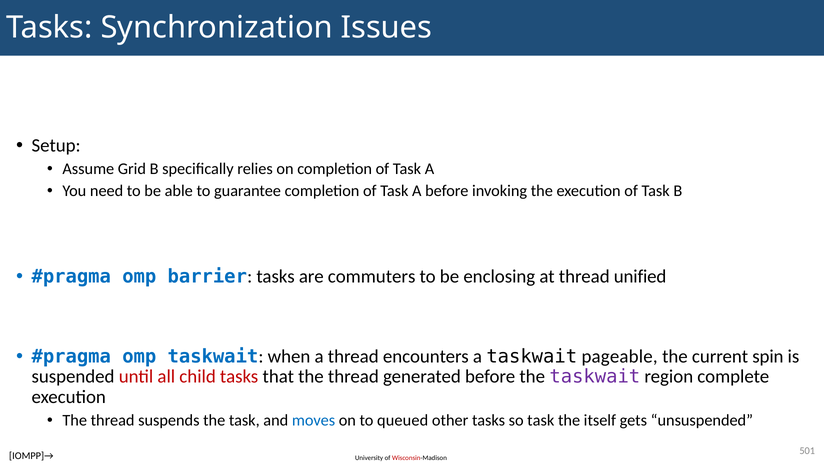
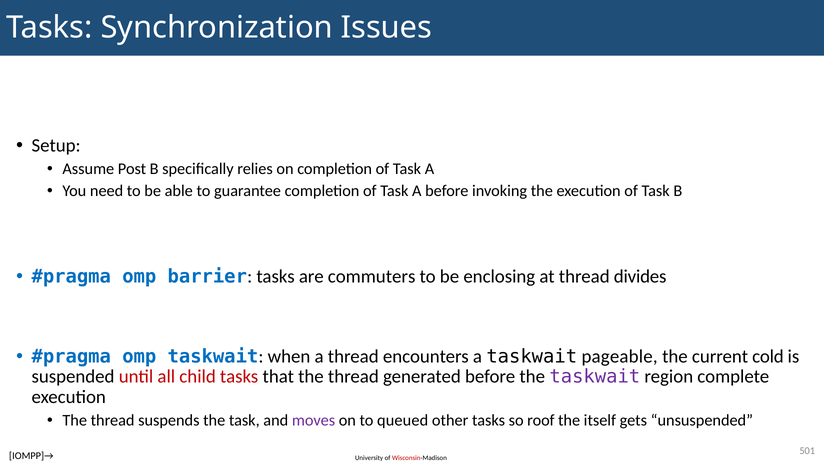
Grid: Grid -> Post (132, 169)
unified: unified -> divides (640, 276)
spin: spin -> cold (768, 356)
moves colour: blue -> purple (314, 420)
so task: task -> roof (541, 420)
